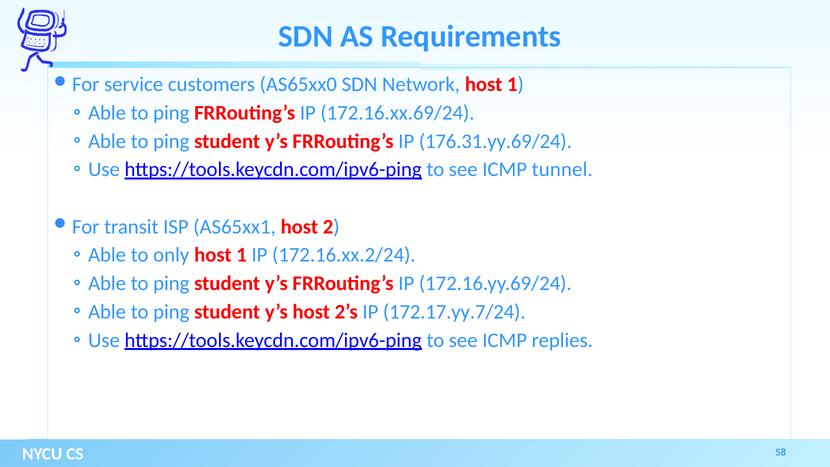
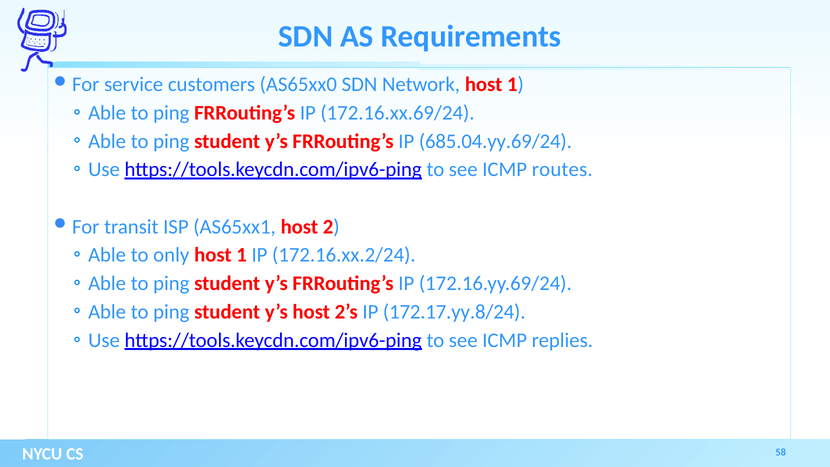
176.31.yy.69/24: 176.31.yy.69/24 -> 685.04.yy.69/24 (495, 141)
tunnel: tunnel -> routes (562, 170)
172.17.yy.7/24: 172.17.yy.7/24 -> 172.17.yy.8/24 (454, 312)
